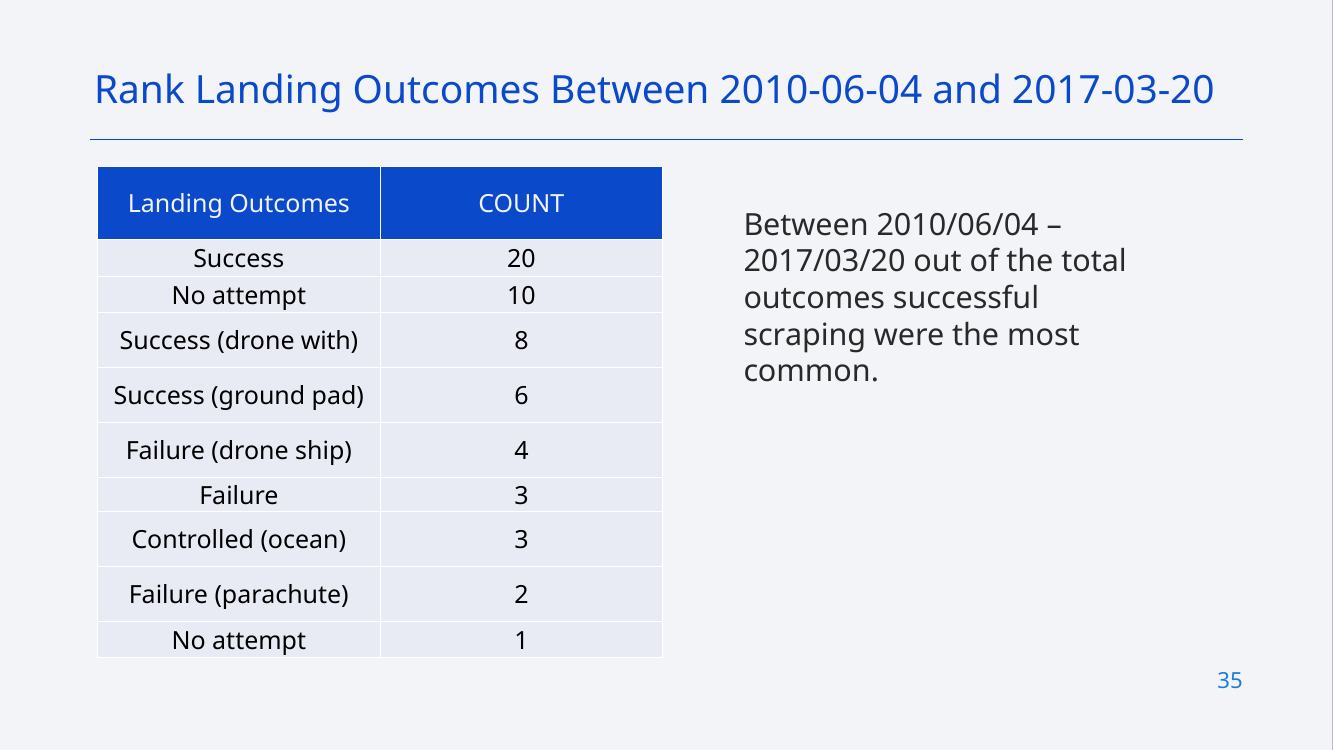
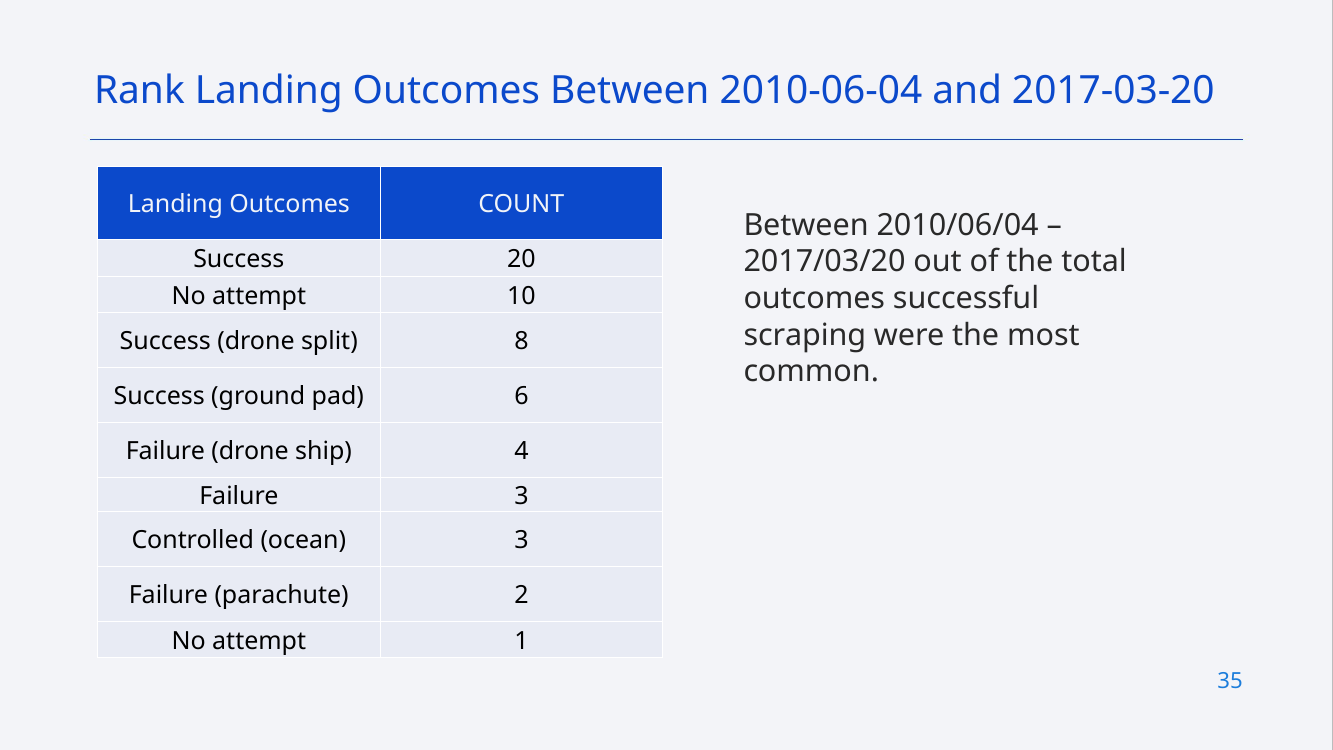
with: with -> split (329, 341)
